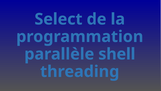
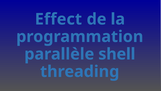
Select: Select -> Effect (58, 19)
